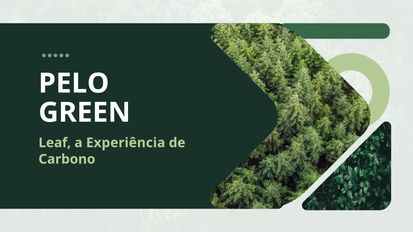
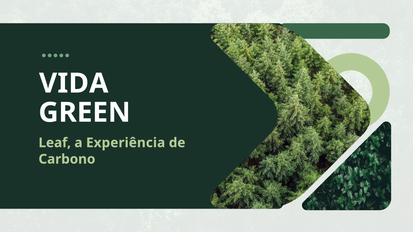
PELO: PELO -> VIDA (74, 84)
